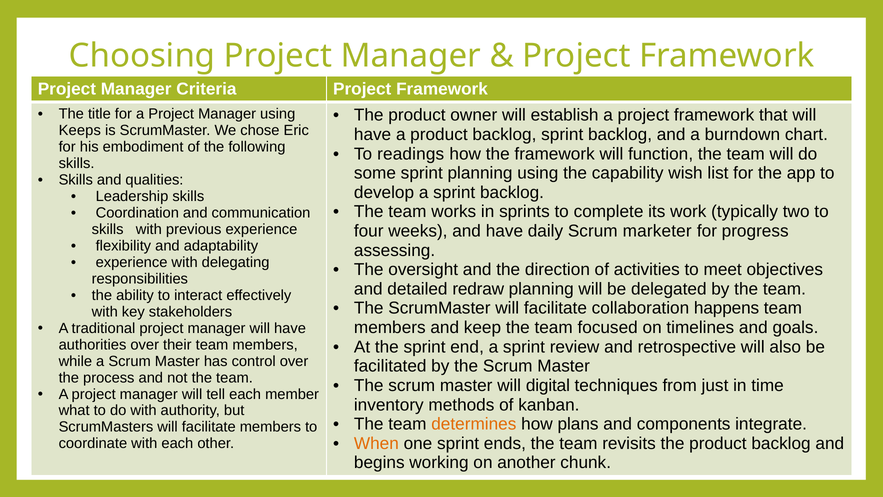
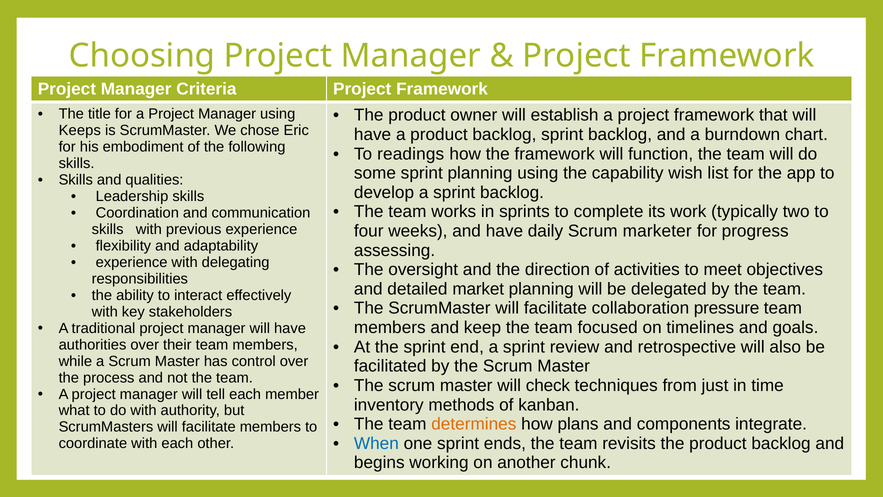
redraw: redraw -> market (478, 289)
happens: happens -> pressure (727, 308)
digital: digital -> check (548, 385)
When colour: orange -> blue (376, 443)
